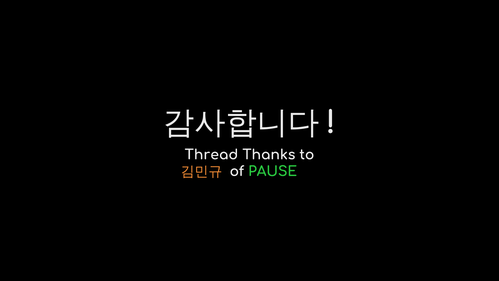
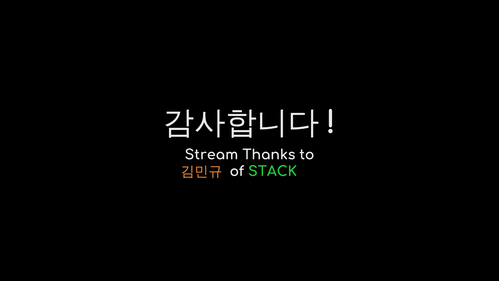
Thread: Thread -> Stream (211, 155)
PAUSE: PAUSE -> STACK (273, 171)
